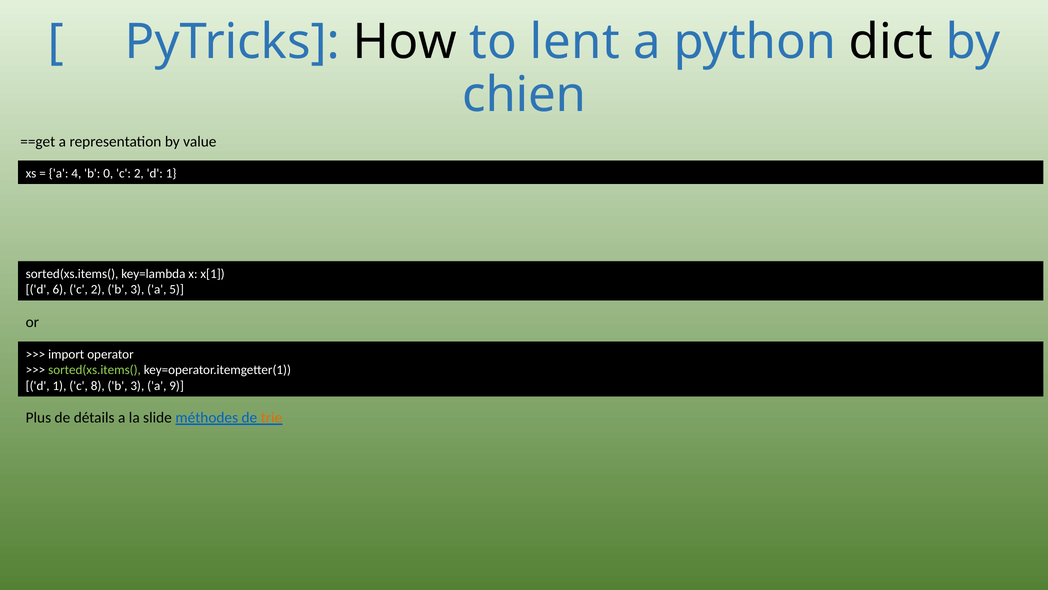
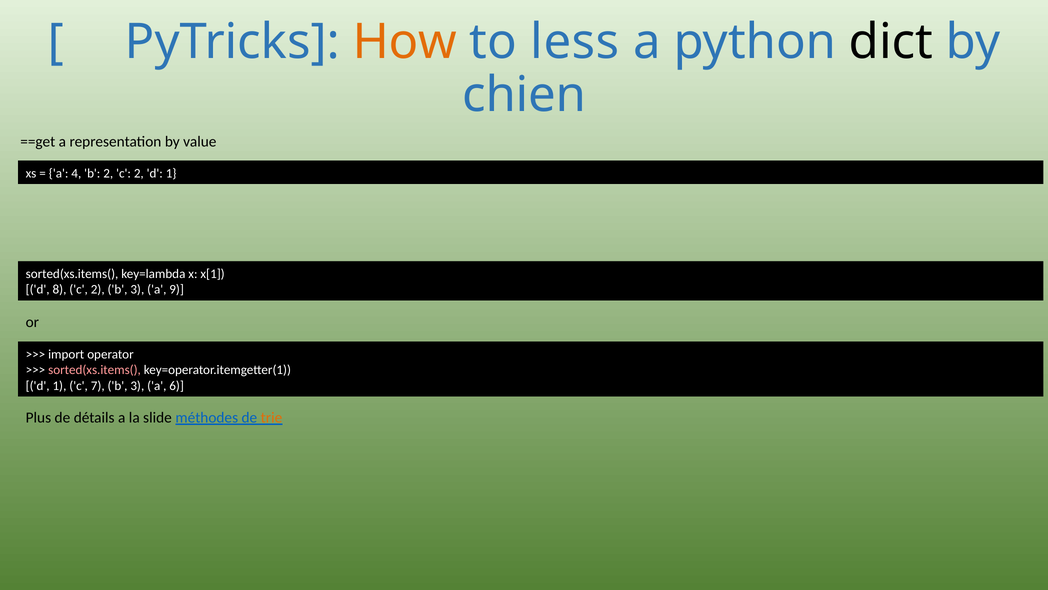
How colour: black -> orange (405, 42)
lent: lent -> less (575, 42)
b 0: 0 -> 2 (108, 173)
6: 6 -> 8 (59, 289)
5: 5 -> 9 (177, 289)
sorted(xs.items( colour: light green -> pink (95, 370)
8: 8 -> 7 (98, 385)
9: 9 -> 6 (177, 385)
